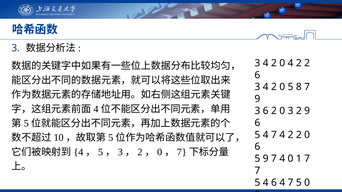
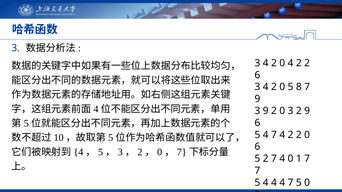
3 6: 6 -> 9 (266, 111)
5 9: 9 -> 2 (266, 159)
5 4 6: 6 -> 4 (274, 183)
